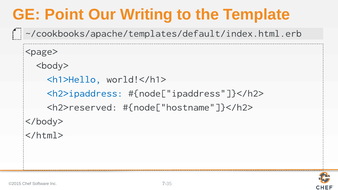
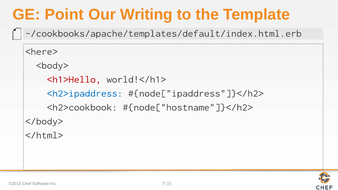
<page>: <page> -> <here> (41, 52)
<h1>Hello colour: blue -> red (74, 79)
<h2>reserved: <h2>reserved -> <h2>cookbook (82, 107)
